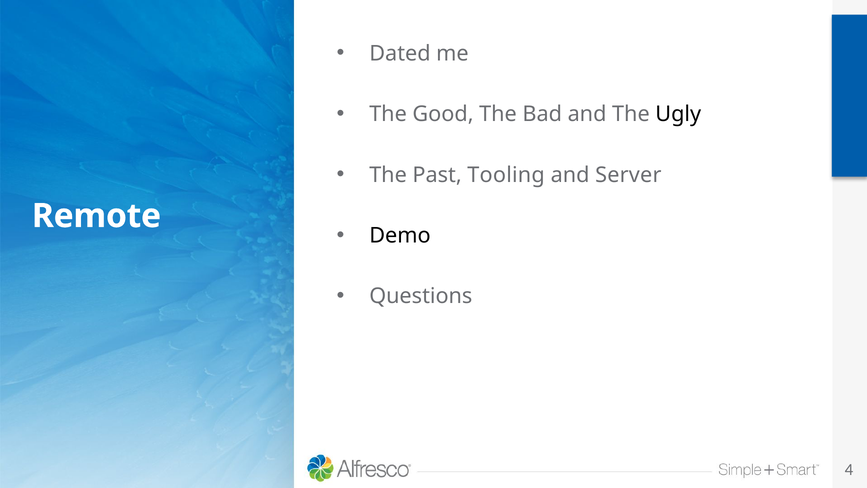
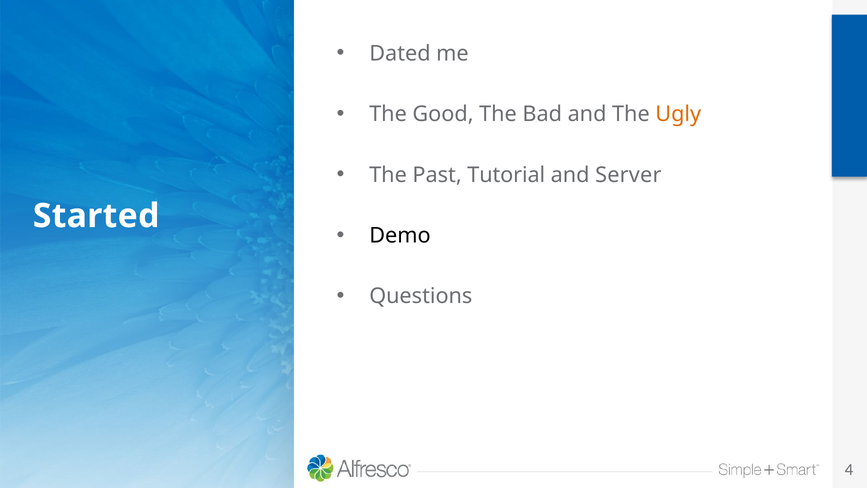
Ugly colour: black -> orange (678, 114)
Tooling: Tooling -> Tutorial (506, 175)
Remote: Remote -> Started (96, 216)
